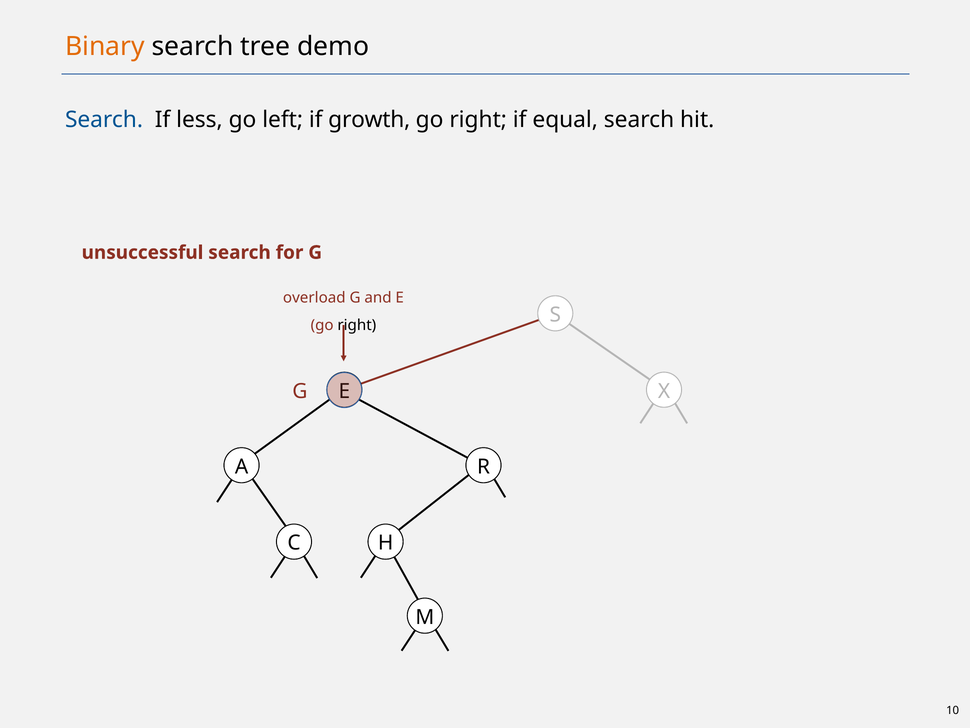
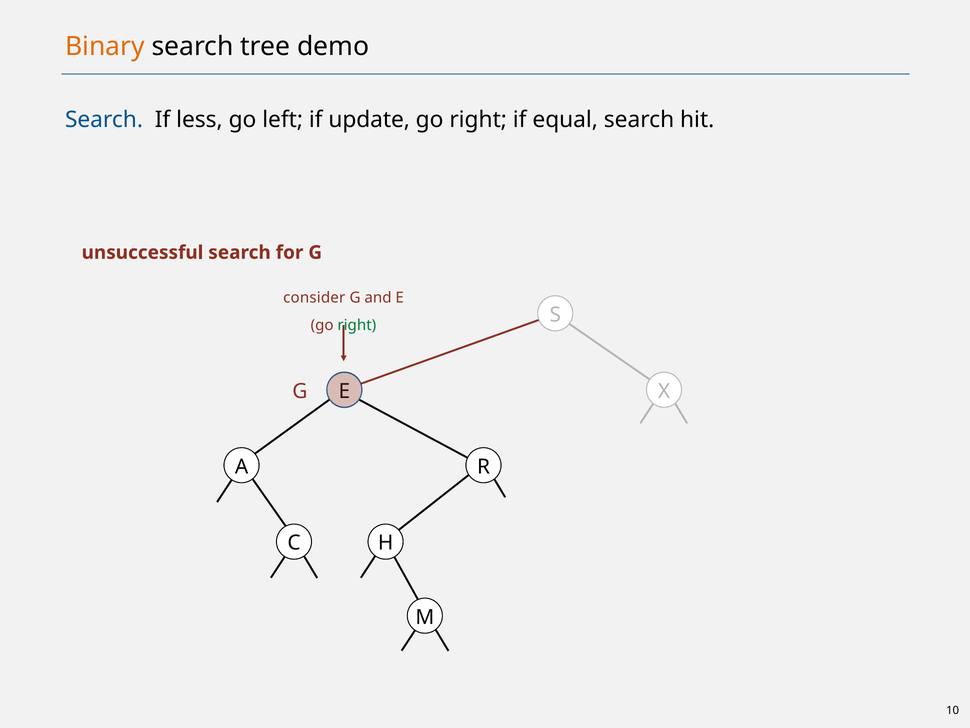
growth: growth -> update (369, 120)
overload: overload -> consider (314, 298)
right colour: black -> green (357, 325)
